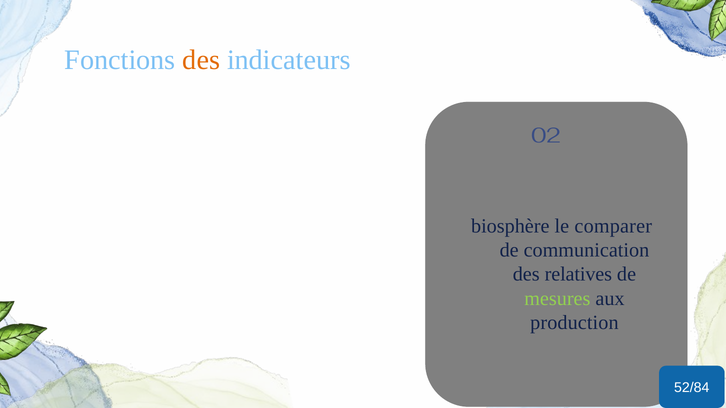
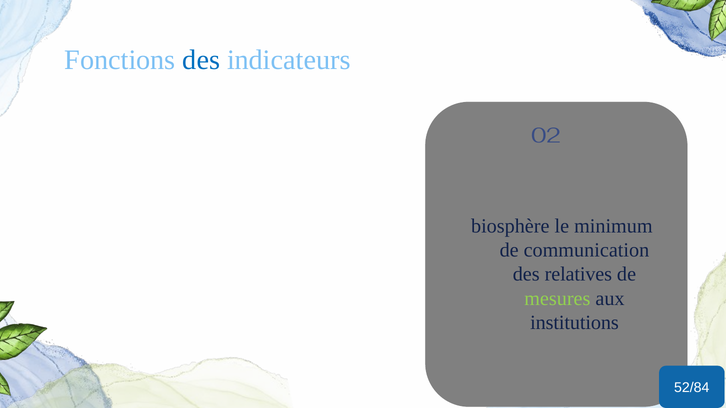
des colour: orange -> blue (201, 60)
comparer: comparer -> minimum (613, 226)
production: production -> institutions (575, 323)
